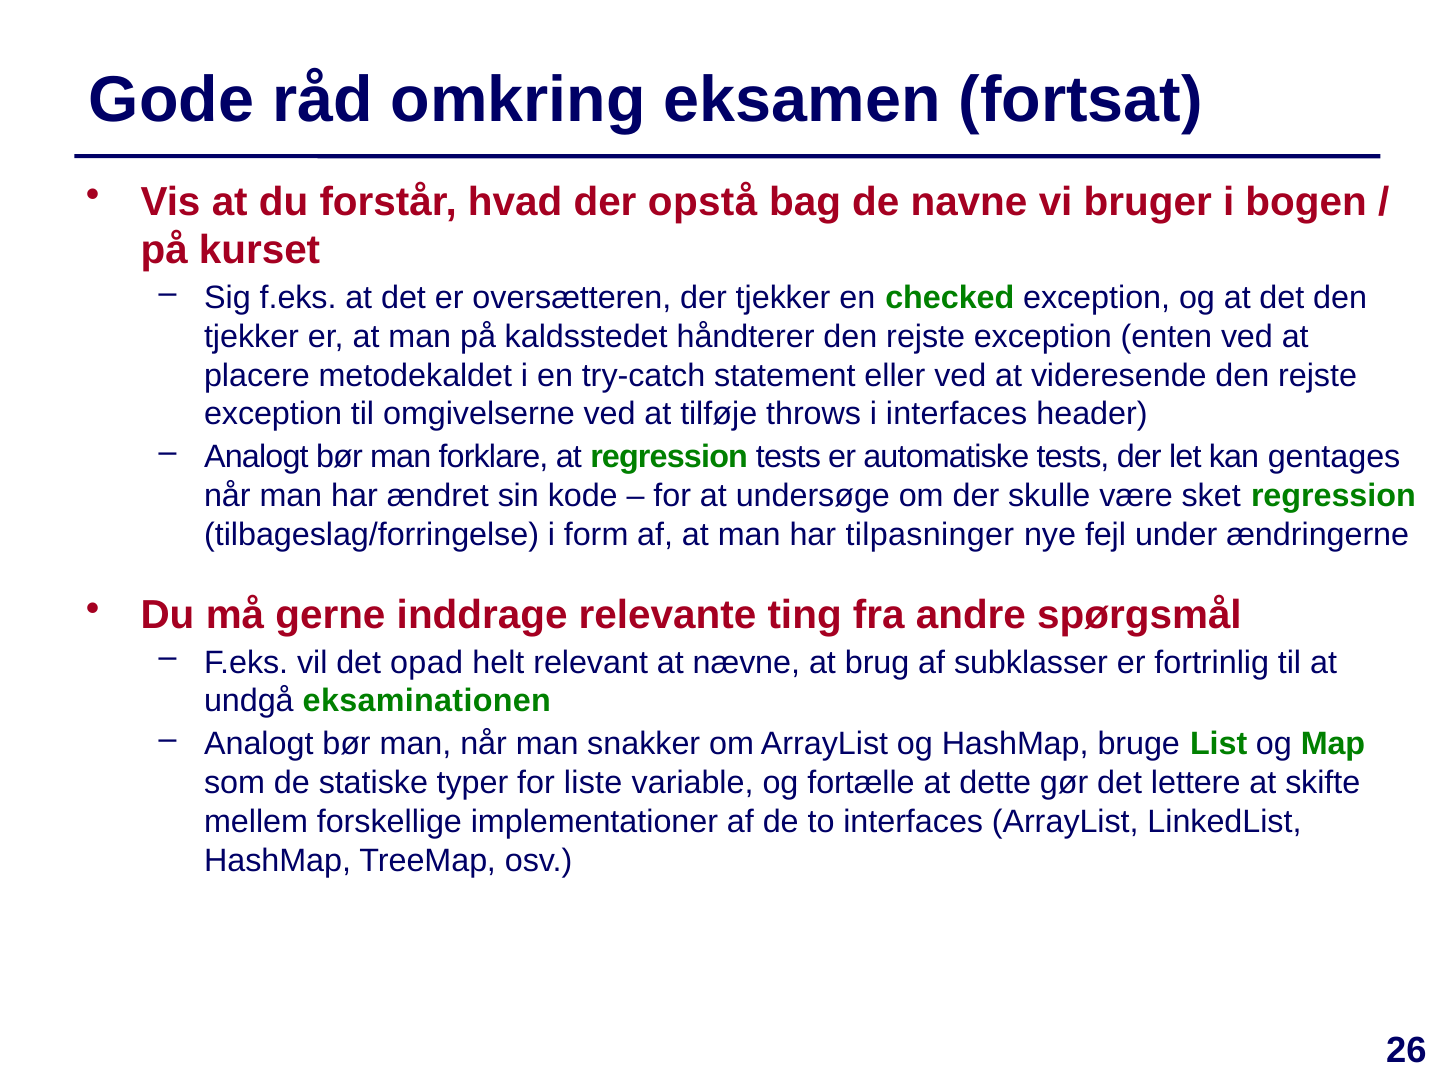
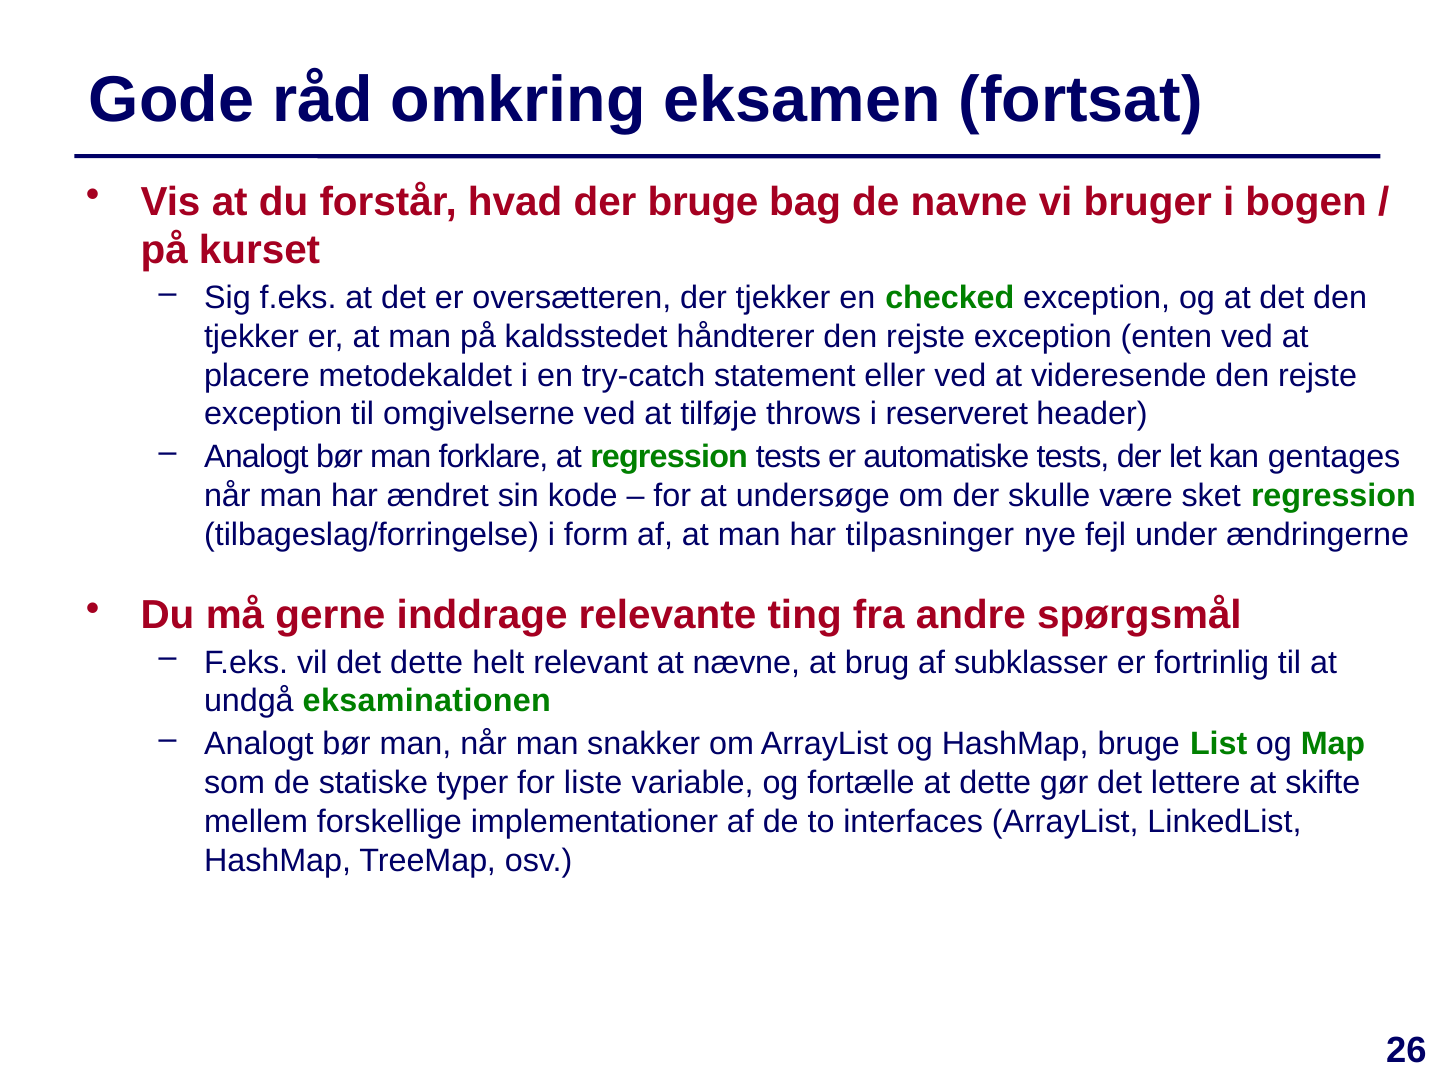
der opstå: opstå -> bruge (703, 202)
i interfaces: interfaces -> reserveret (957, 414)
det opad: opad -> dette (427, 662)
